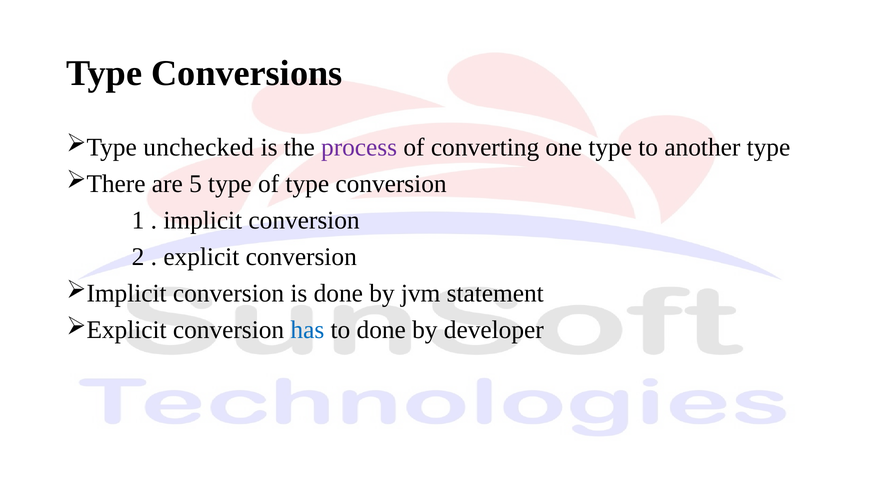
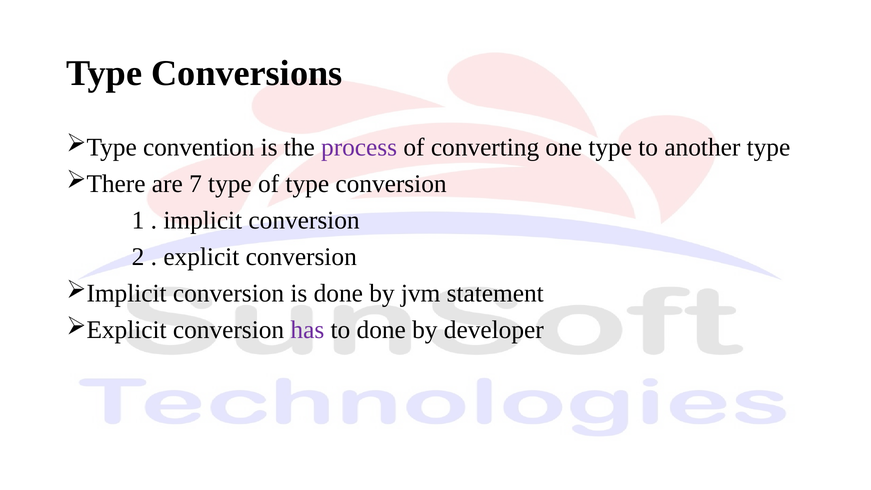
unchecked: unchecked -> convention (199, 147)
5: 5 -> 7 (195, 184)
has colour: blue -> purple (307, 330)
